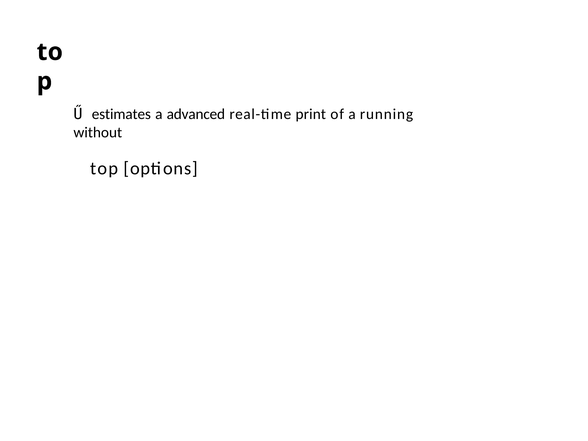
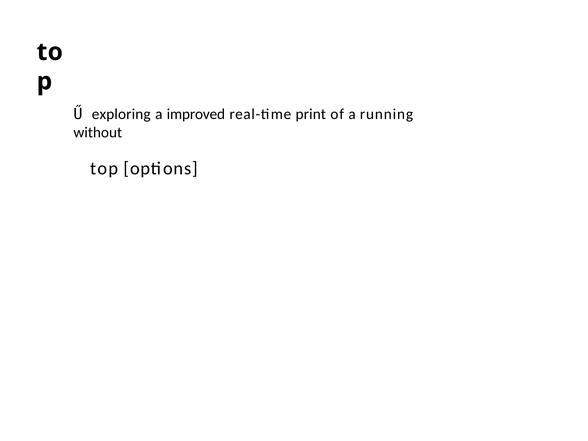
estimates: estimates -> exploring (121, 114)
advanced: advanced -> improved (196, 114)
